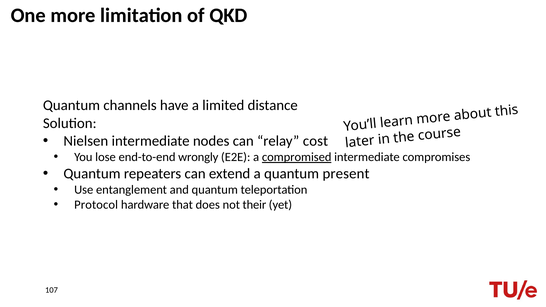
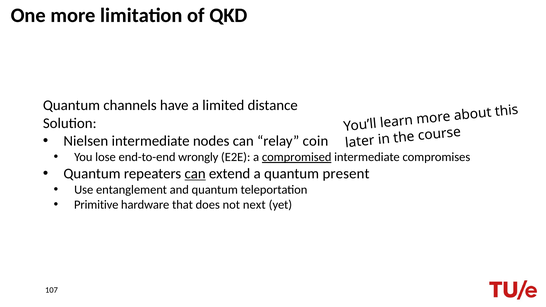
cost: cost -> coin (315, 141)
can underline: none -> present (195, 174)
Protocol: Protocol -> Primitive (96, 205)
their: their -> next (254, 205)
